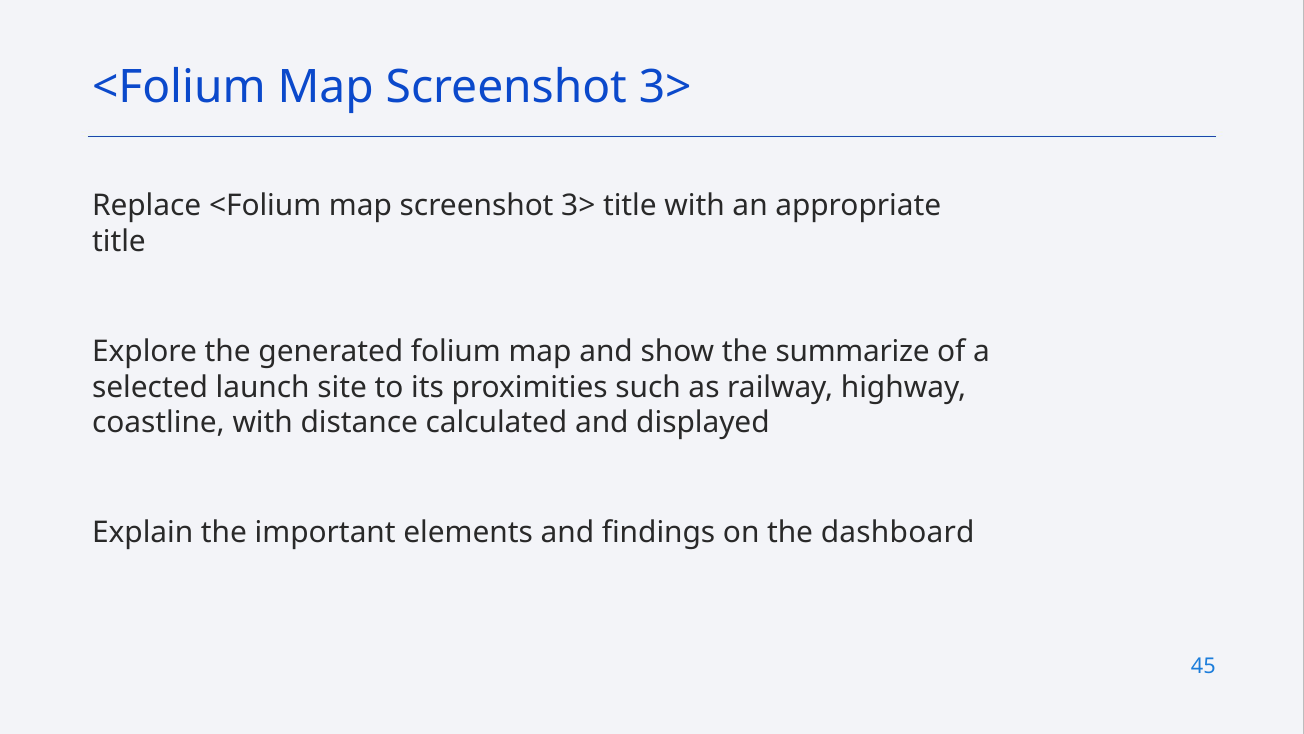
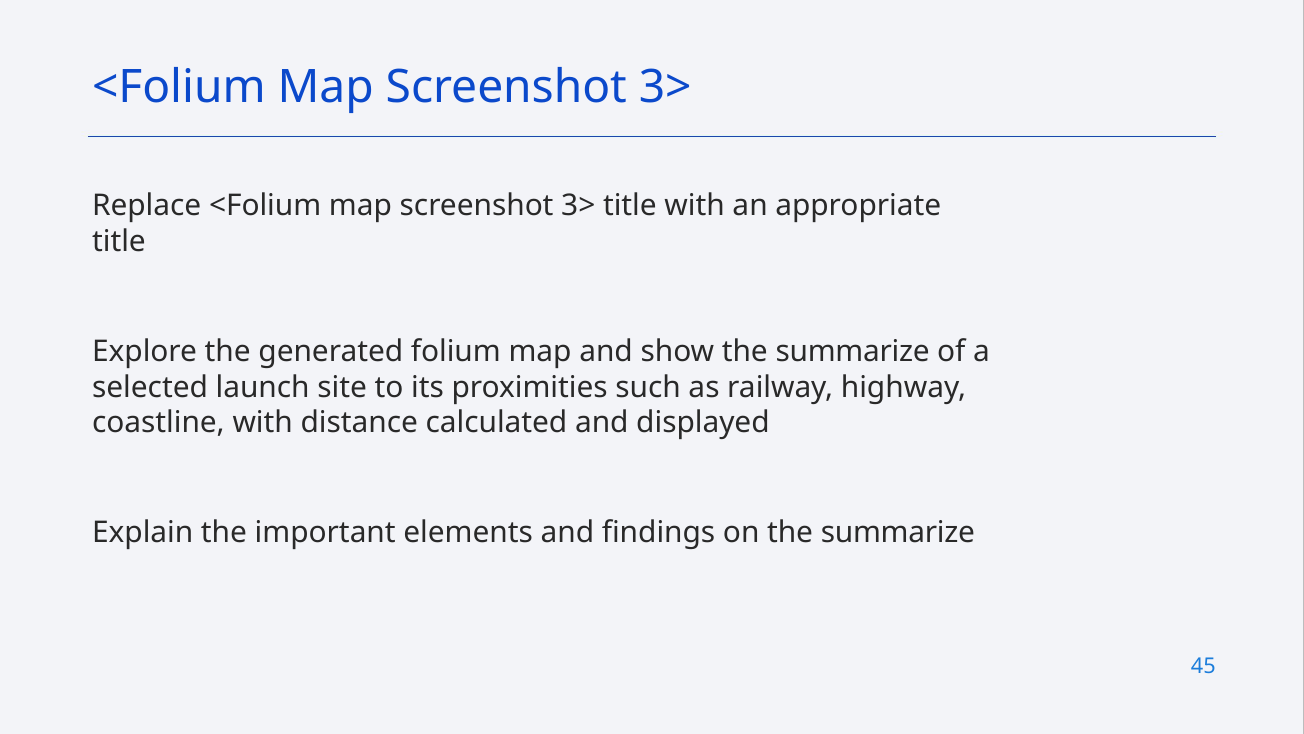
on the dashboard: dashboard -> summarize (898, 532)
